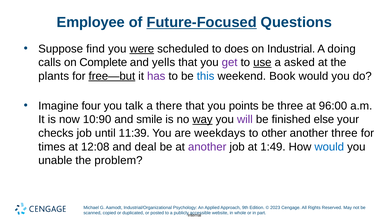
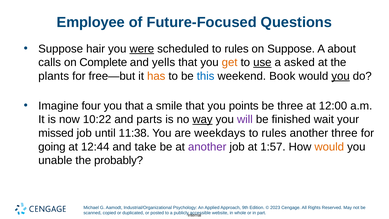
Future-Focused underline: present -> none (202, 22)
find: find -> hair (96, 49)
scheduled to does: does -> rules (237, 49)
on Industrial: Industrial -> Suppose (291, 49)
doing: doing -> about (342, 49)
get colour: purple -> orange (230, 62)
free—but underline: present -> none (112, 76)
has colour: purple -> orange (156, 76)
you underline: none -> present (341, 76)
you talk: talk -> that (134, 106)
there: there -> smile (169, 106)
96:00: 96:00 -> 12:00 (333, 106)
10:90: 10:90 -> 10:22 (97, 119)
smile: smile -> parts (149, 119)
else: else -> wait (324, 119)
checks: checks -> missed (56, 133)
11:39: 11:39 -> 11:38 (134, 133)
other: other -> rules (274, 133)
times: times -> going (52, 147)
12:08: 12:08 -> 12:44 (95, 147)
deal: deal -> take (146, 147)
1:49: 1:49 -> 1:57 (273, 147)
would colour: blue -> orange (329, 147)
problem: problem -> probably (119, 160)
